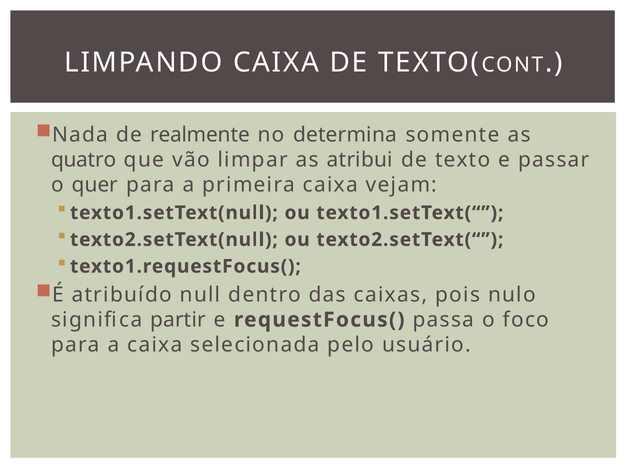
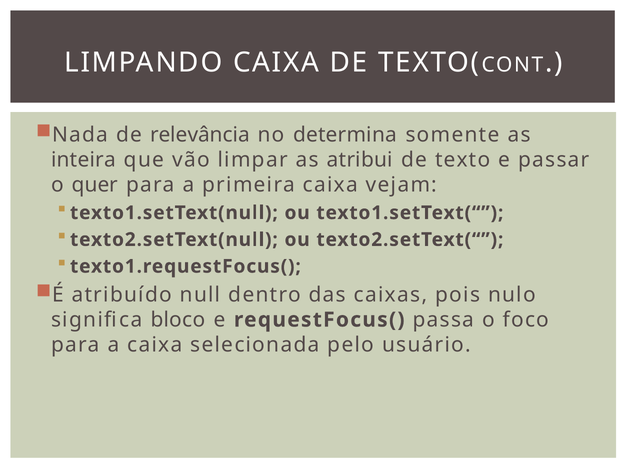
realmente: realmente -> relevância (200, 135)
quatro: quatro -> inteira (83, 160)
partir: partir -> bloco (178, 320)
